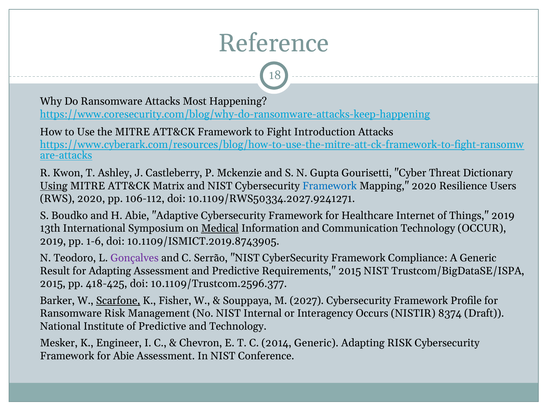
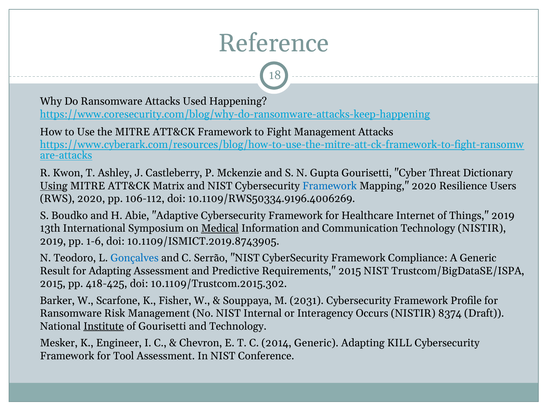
Most: Most -> Used (195, 101)
Fight Introduction: Introduction -> Management (325, 132)
10.1109/RWS50334.2027.9241271: 10.1109/RWS50334.2027.9241271 -> 10.1109/RWS50334.9196.4006269 (272, 199)
Technology OCCUR: OCCUR -> NISTIR (482, 228)
Gonçalves colour: purple -> blue (135, 258)
10.1109/Trustcom.2596.377: 10.1109/Trustcom.2596.377 -> 10.1109/Trustcom.2015.302 (219, 284)
Scarfone underline: present -> none (118, 301)
2027: 2027 -> 2031 (307, 301)
Institute underline: none -> present (104, 326)
of Predictive: Predictive -> Gourisetti (162, 326)
Adapting RISK: RISK -> KILL (400, 343)
for Abie: Abie -> Tool (124, 356)
